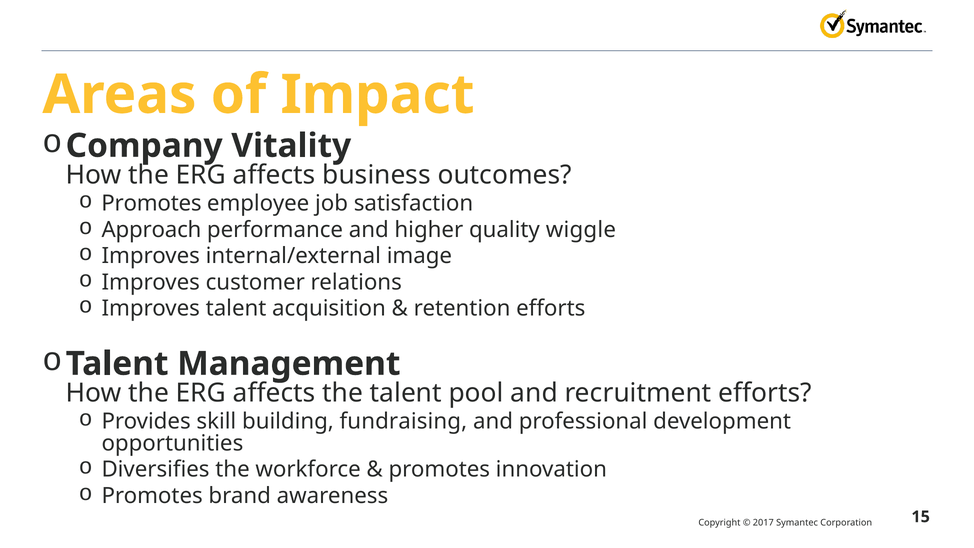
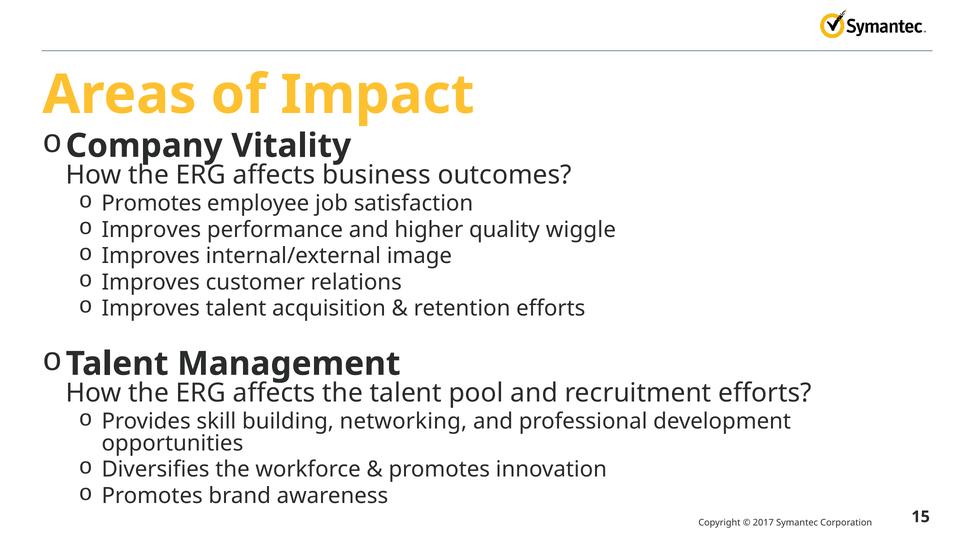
Approach: Approach -> Improves (151, 230)
fundraising: fundraising -> networking (403, 421)
